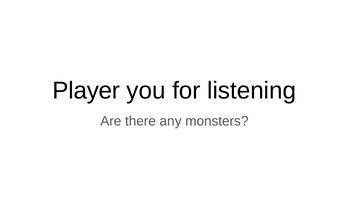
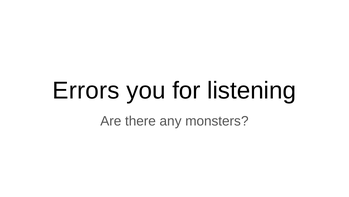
Player: Player -> Errors (86, 90)
